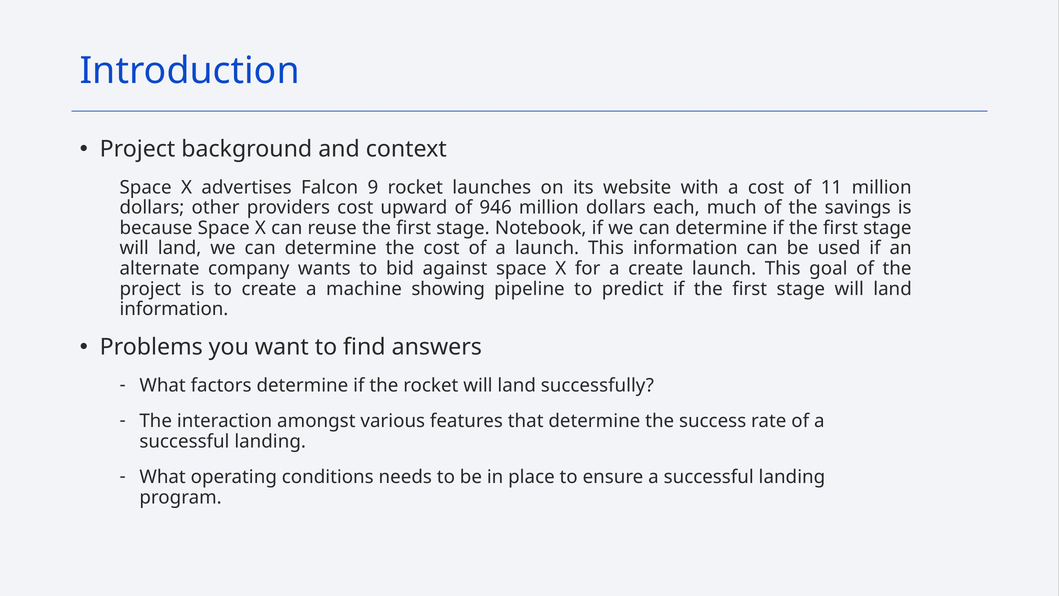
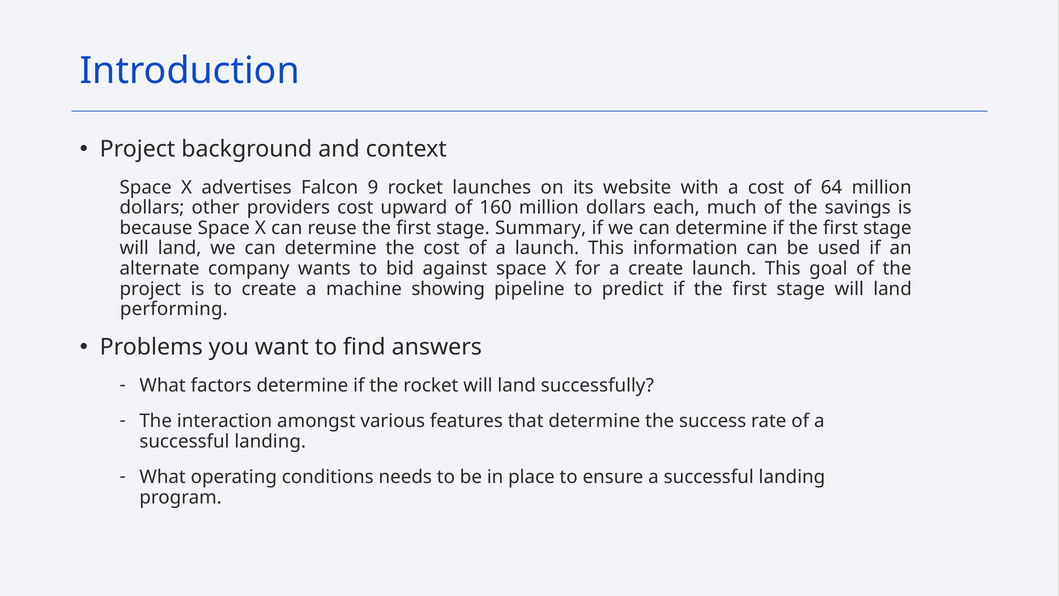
11: 11 -> 64 (831, 187)
946: 946 -> 160 (496, 208)
Notebook: Notebook -> Summary (541, 228)
information: information -> performing (174, 309)
